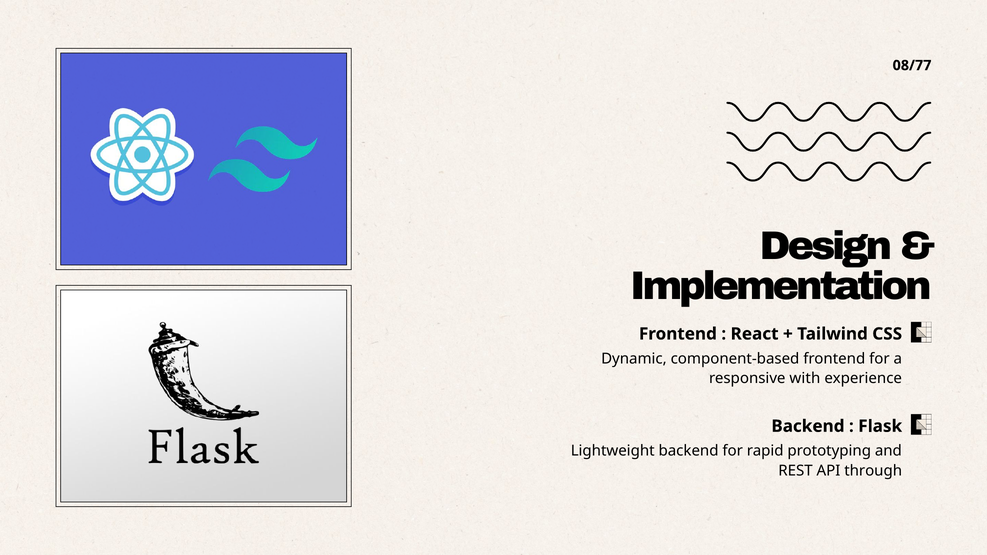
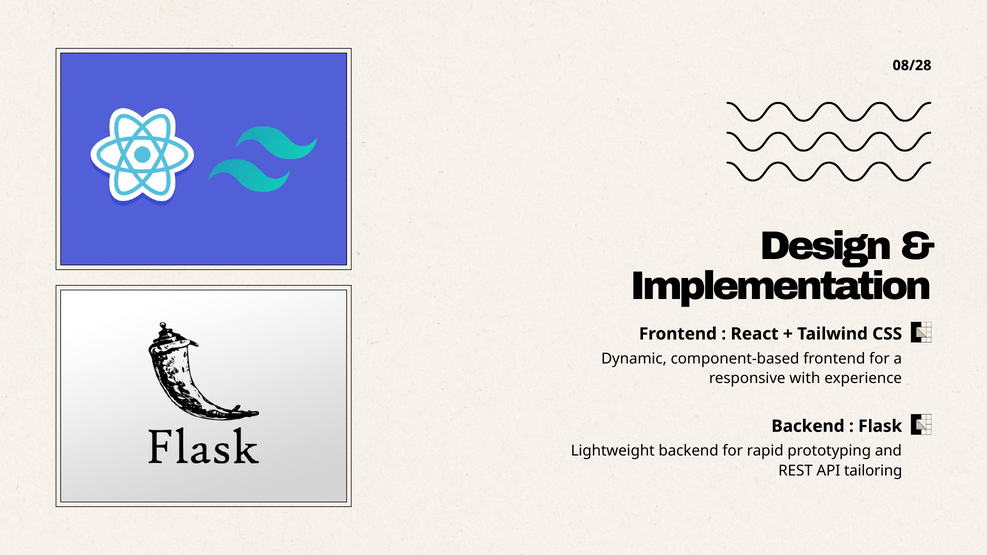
08/77: 08/77 -> 08/28 (912, 65)
through: through -> tailoring (873, 471)
